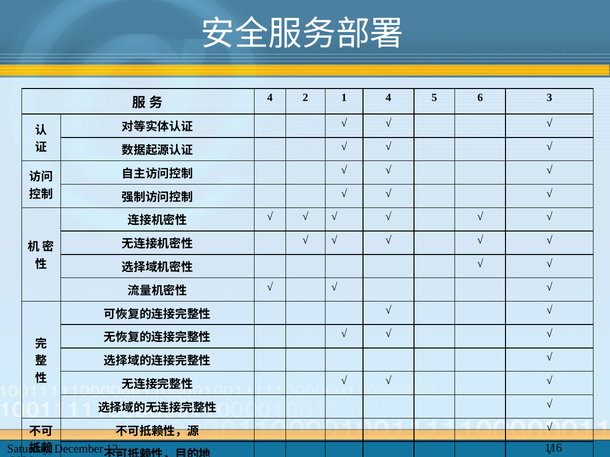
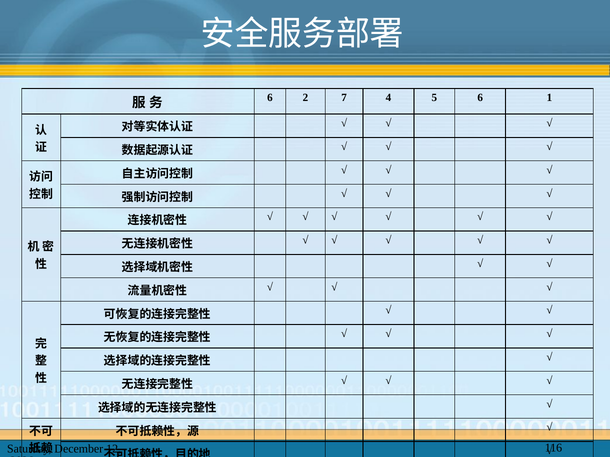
4: 4 -> 6 (270, 98)
1: 1 -> 7 (344, 98)
3: 3 -> 1 (549, 98)
